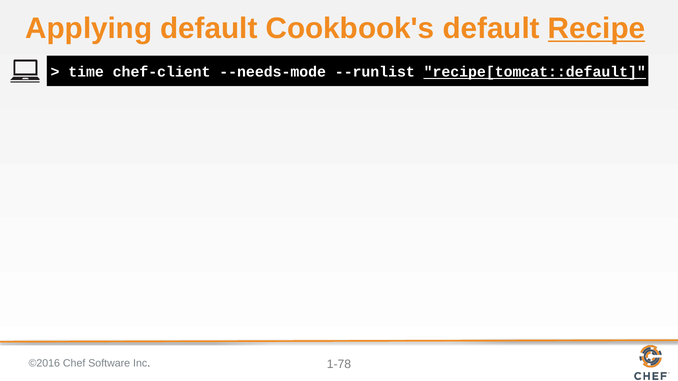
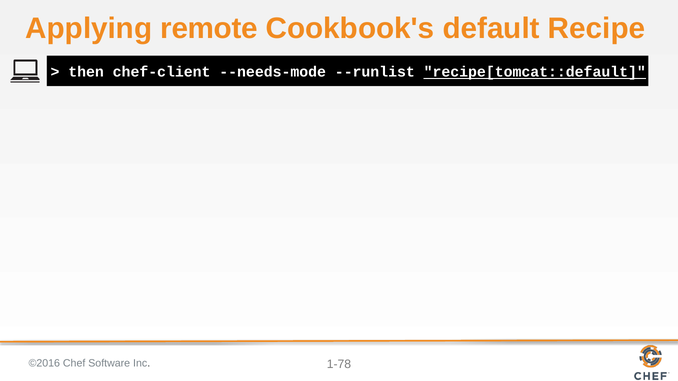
Applying default: default -> remote (209, 29)
Recipe underline: present -> none (597, 29)
time: time -> then (86, 72)
